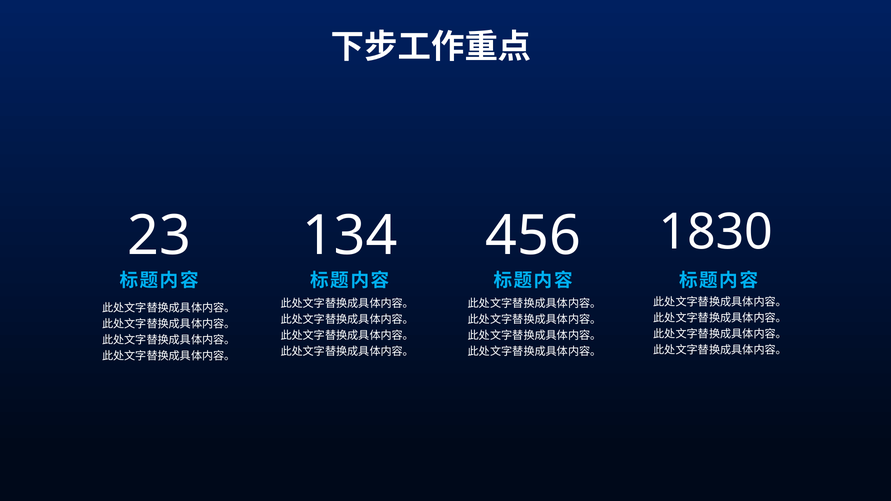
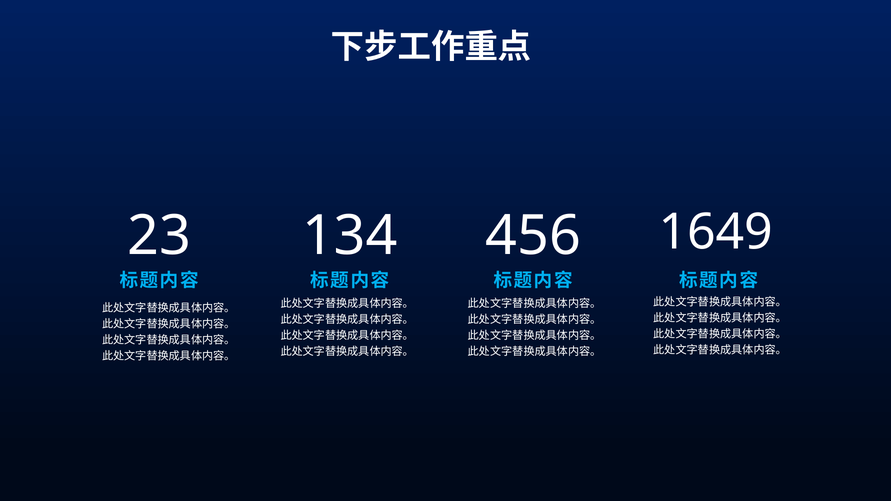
1830: 1830 -> 1649 (716, 232)
